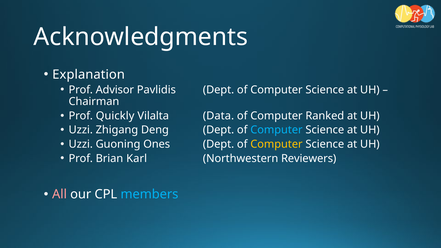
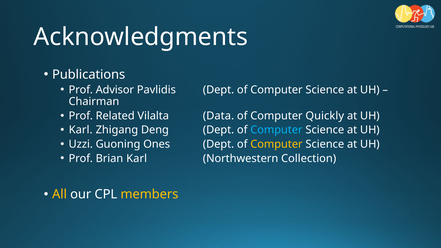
Explanation: Explanation -> Publications (89, 75)
Quickly: Quickly -> Related (115, 116)
Ranked: Ranked -> Quickly (325, 116)
Uzzi: Uzzi -> Karl (81, 130)
Reviewers: Reviewers -> Collection (309, 158)
All colour: pink -> yellow (60, 194)
members colour: light blue -> yellow (149, 194)
